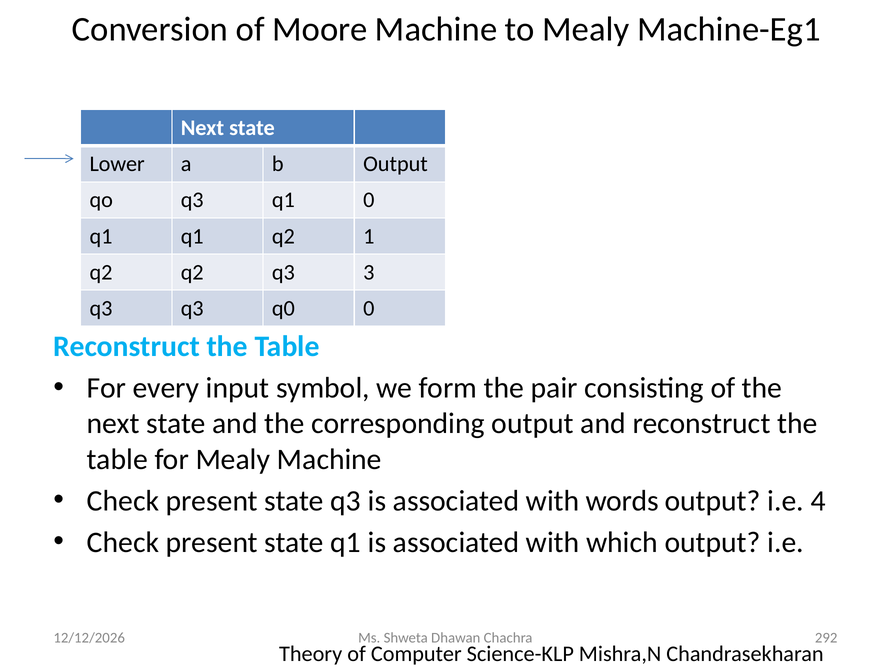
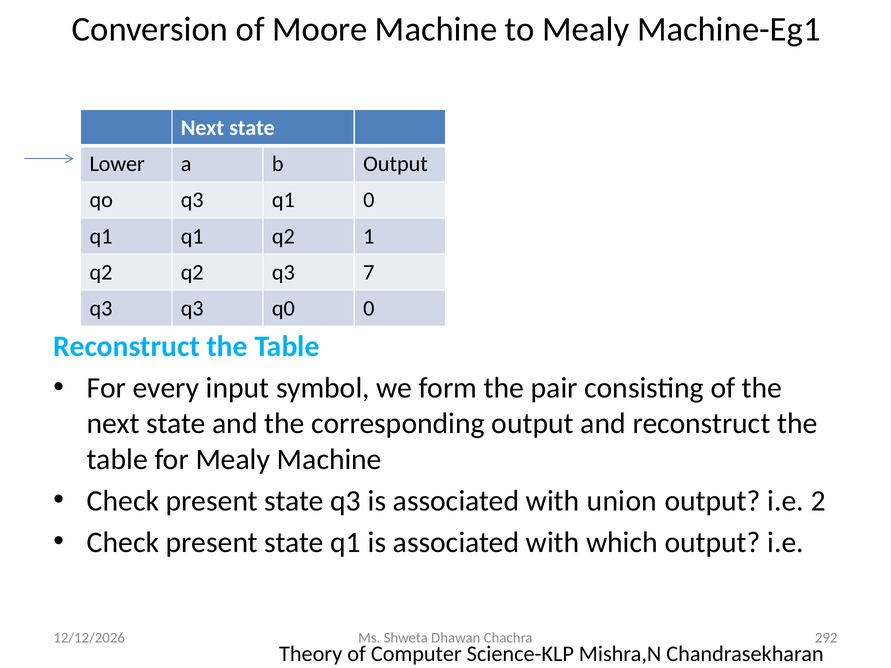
3: 3 -> 7 (369, 272)
words: words -> union (622, 501)
4: 4 -> 2 (818, 501)
